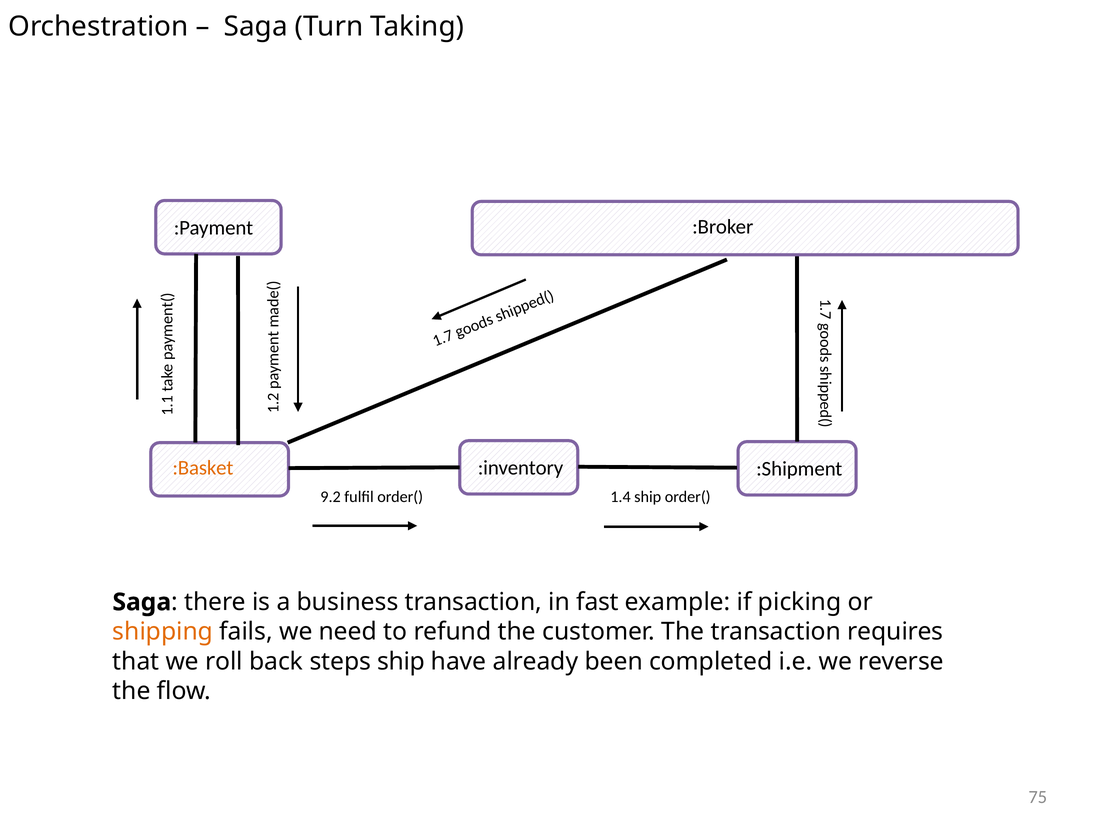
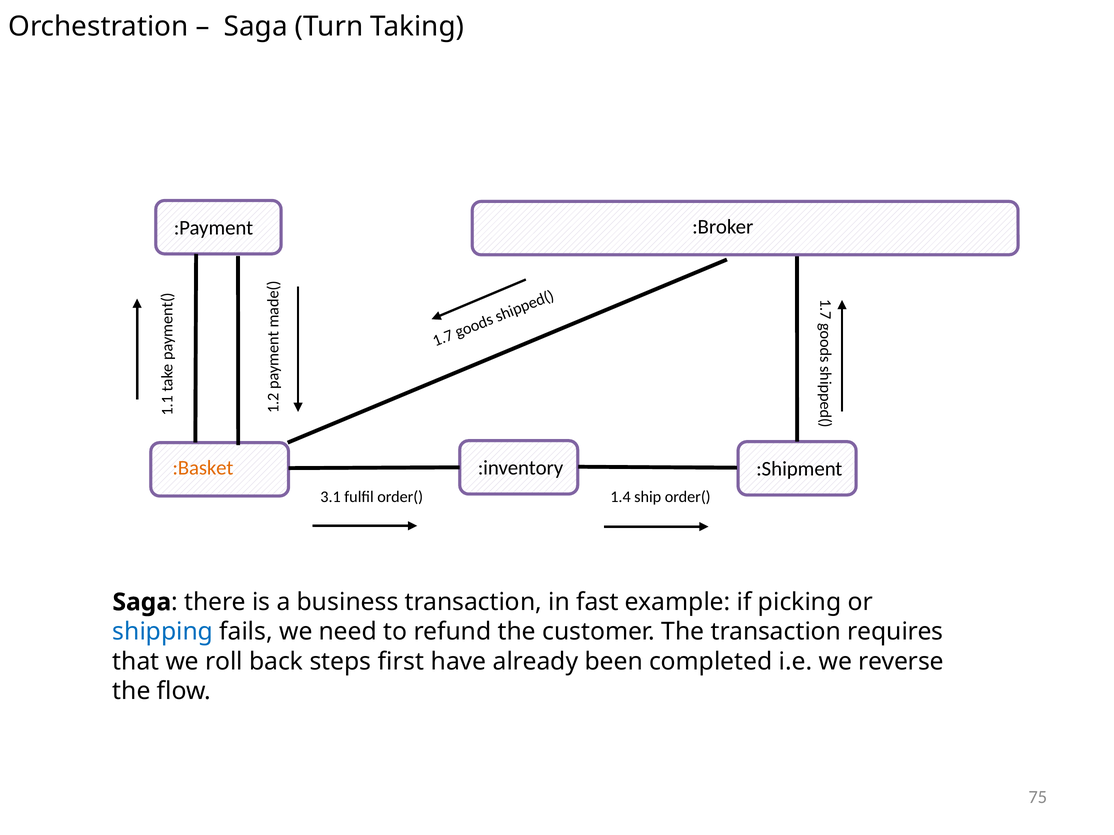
9.2: 9.2 -> 3.1 (331, 497)
shipping colour: orange -> blue (163, 632)
steps ship: ship -> first (401, 662)
